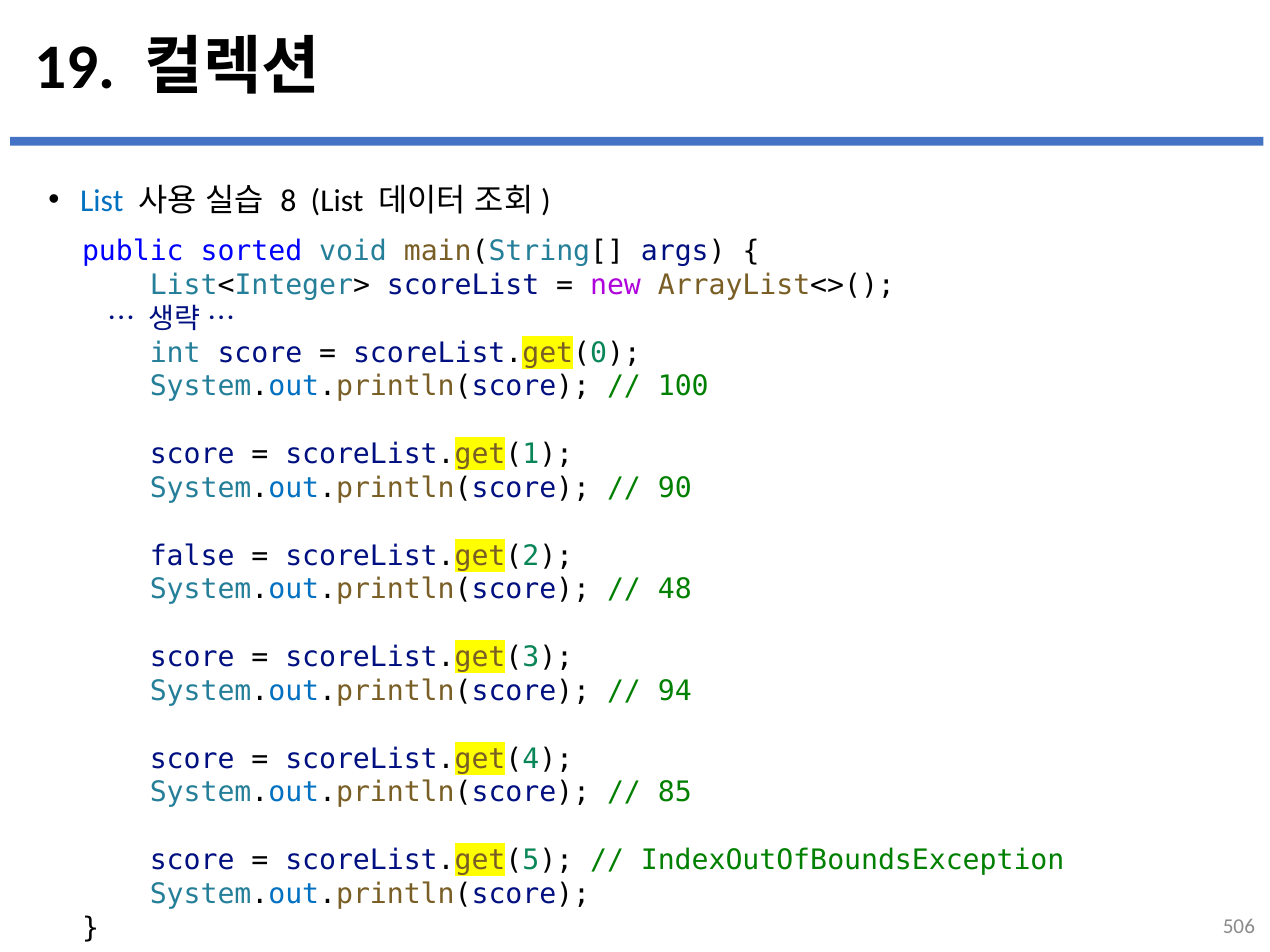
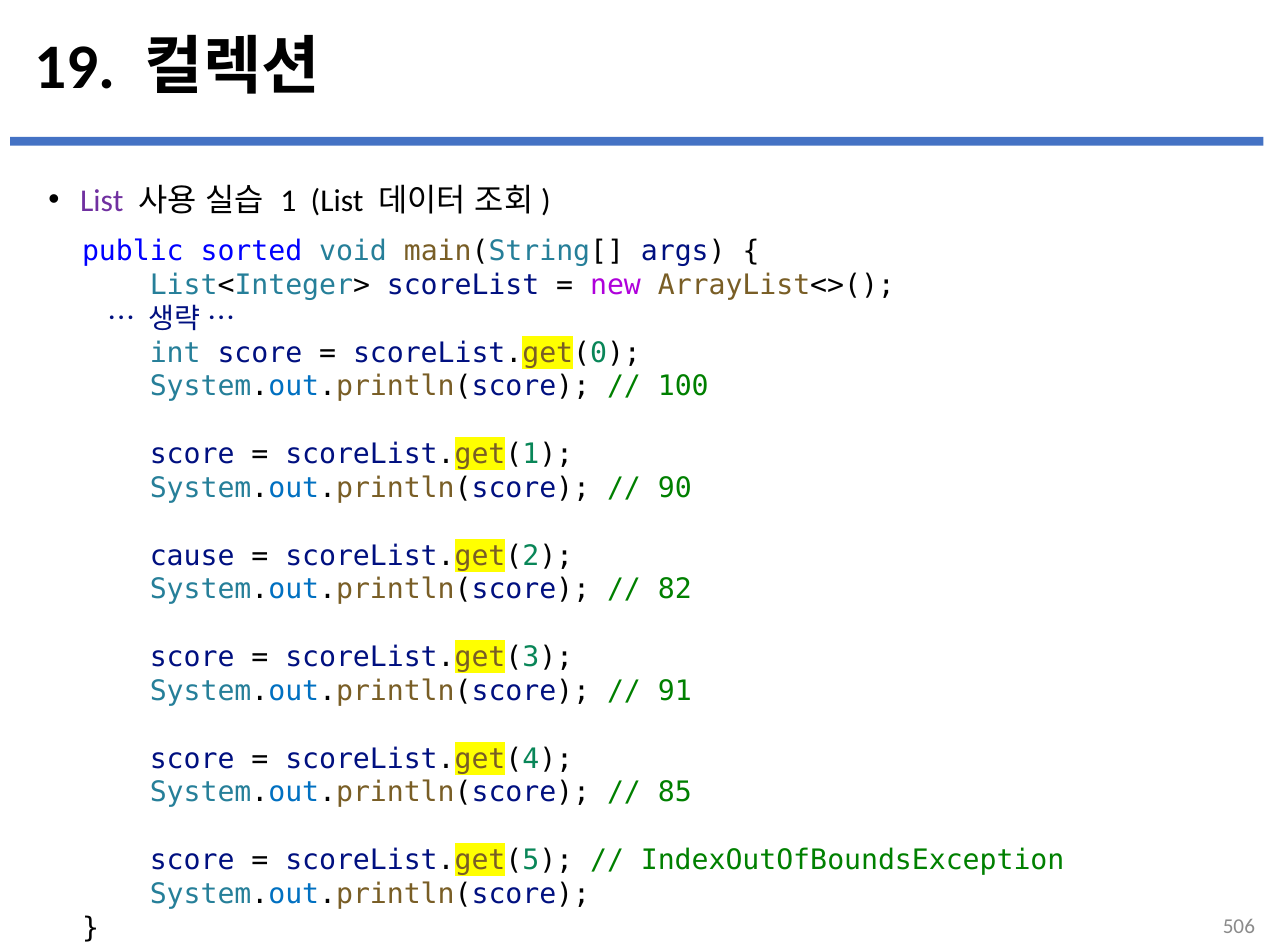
List colour: blue -> purple (102, 201)
8: 8 -> 1 (288, 201)
false: false -> cause (192, 556)
48: 48 -> 82 (675, 590)
94: 94 -> 91 (675, 691)
